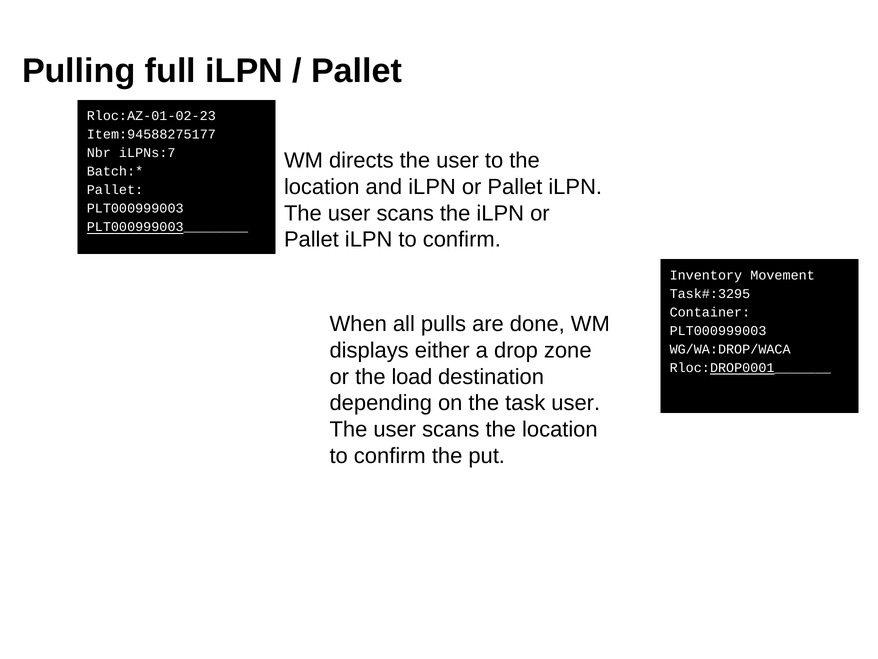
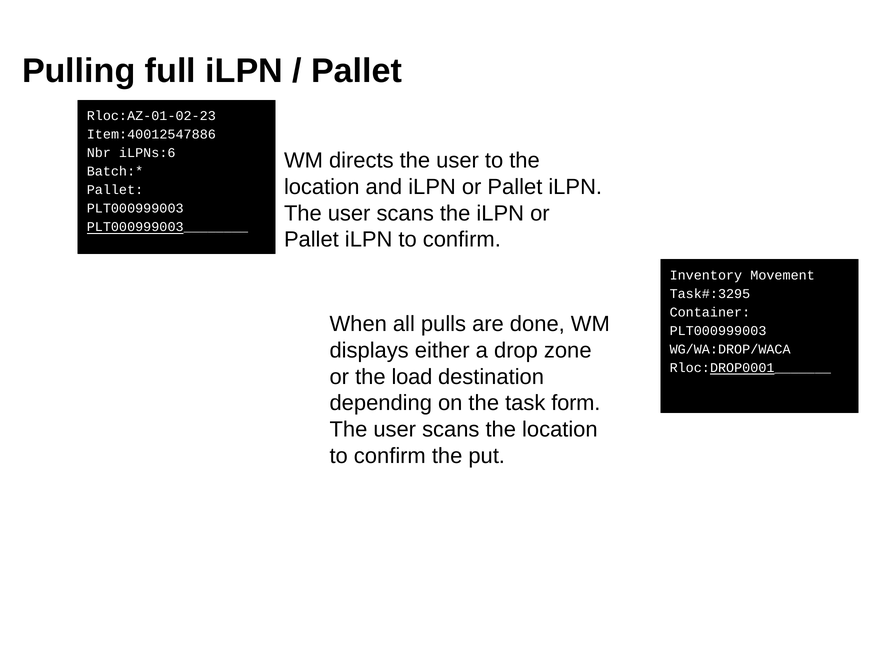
Item:94588275177: Item:94588275177 -> Item:40012547886 (151, 134)
iLPNs:7: iLPNs:7 -> iLPNs:6 (147, 153)
task user: user -> form (576, 403)
